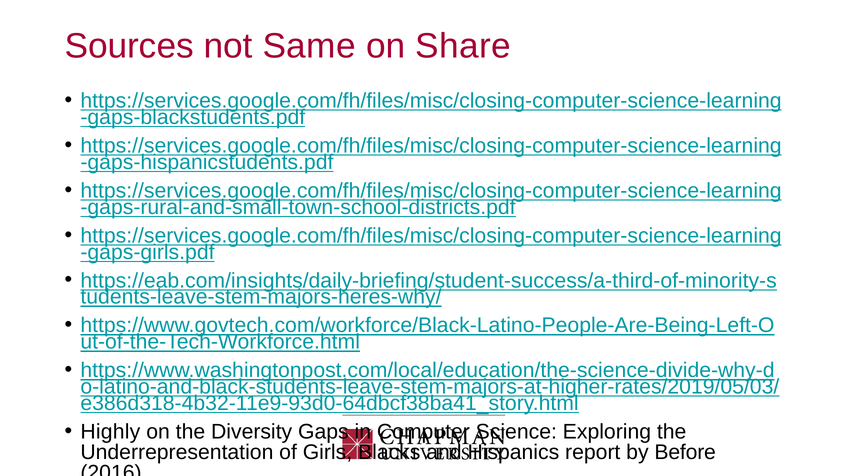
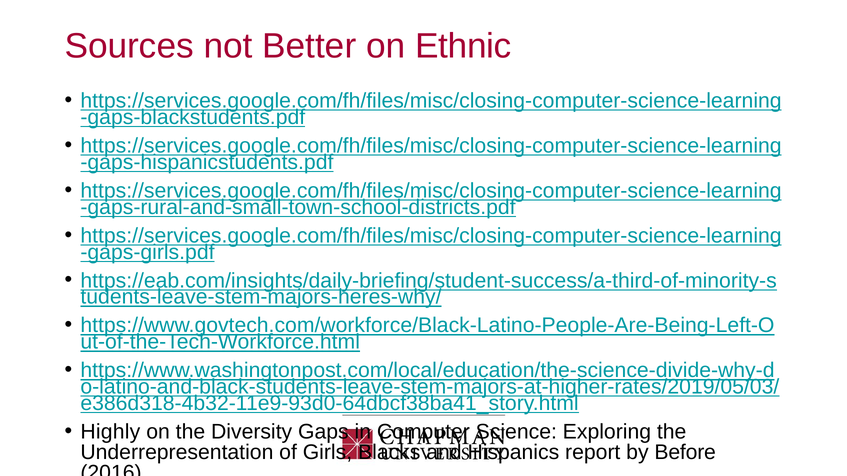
Same: Same -> Better (309, 46)
Share: Share -> Ethnic (463, 46)
